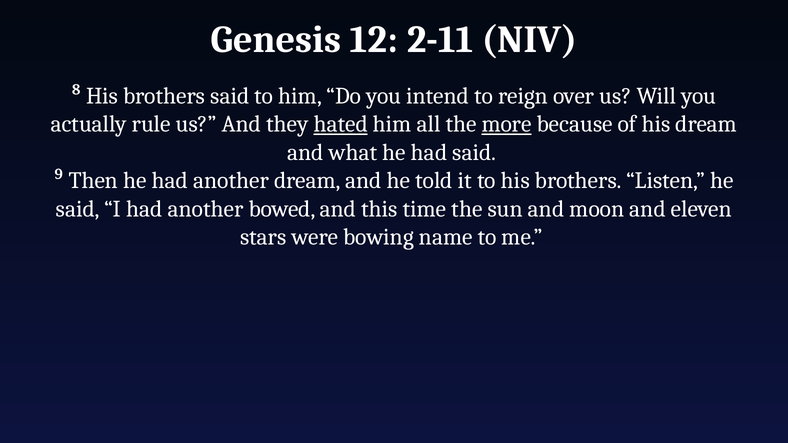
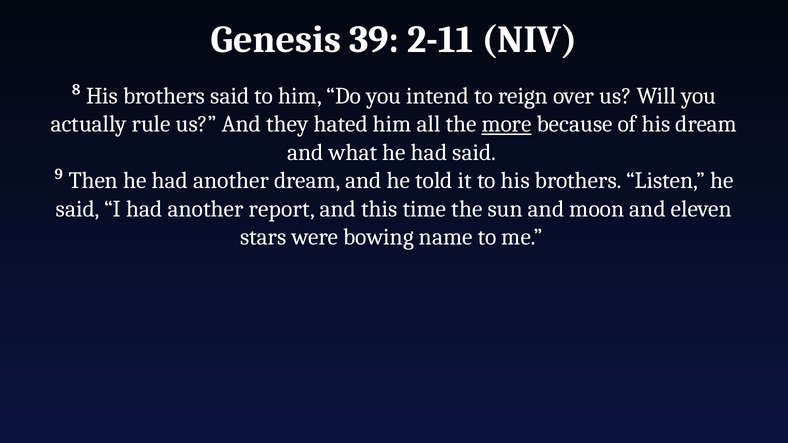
12: 12 -> 39 (374, 39)
hated underline: present -> none (341, 124)
bowed: bowed -> report (282, 209)
